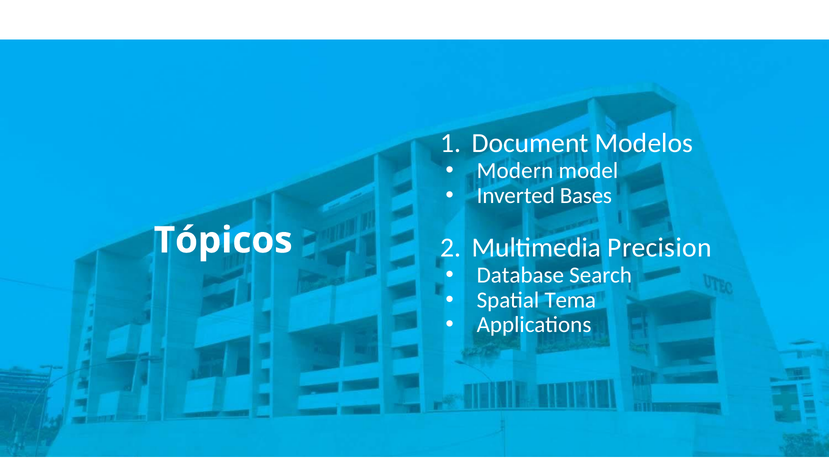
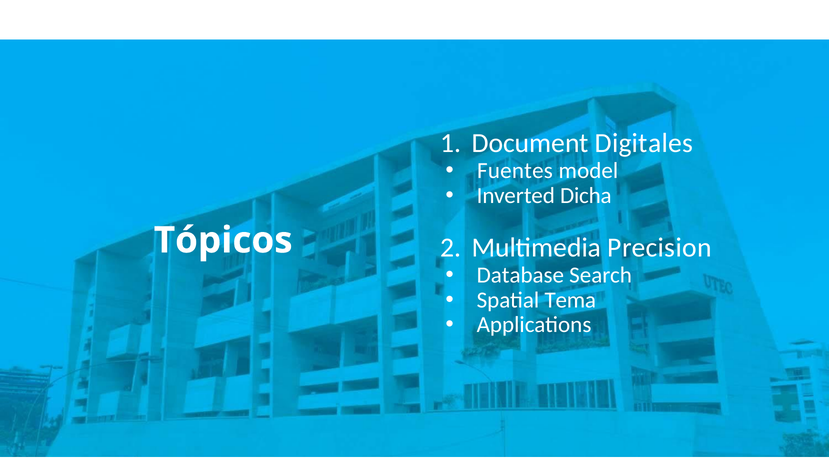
Modelos: Modelos -> Digitales (644, 143)
Modern: Modern -> Fuentes (515, 171)
Bases: Bases -> Dicha (586, 196)
